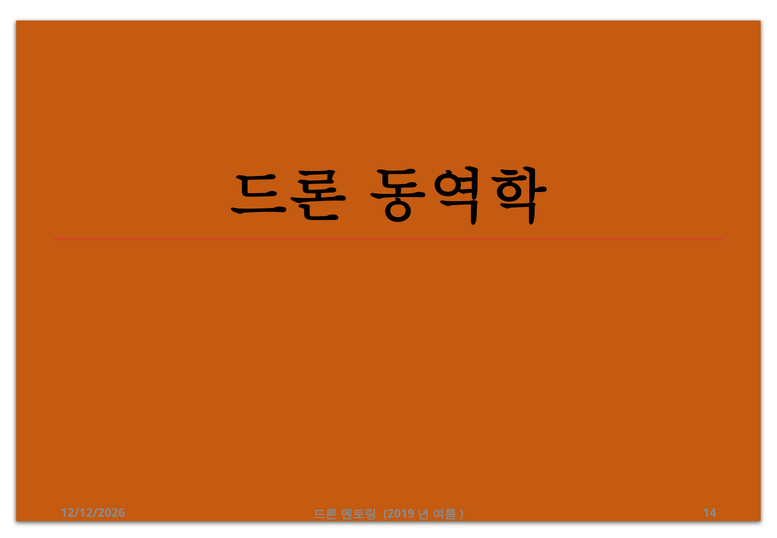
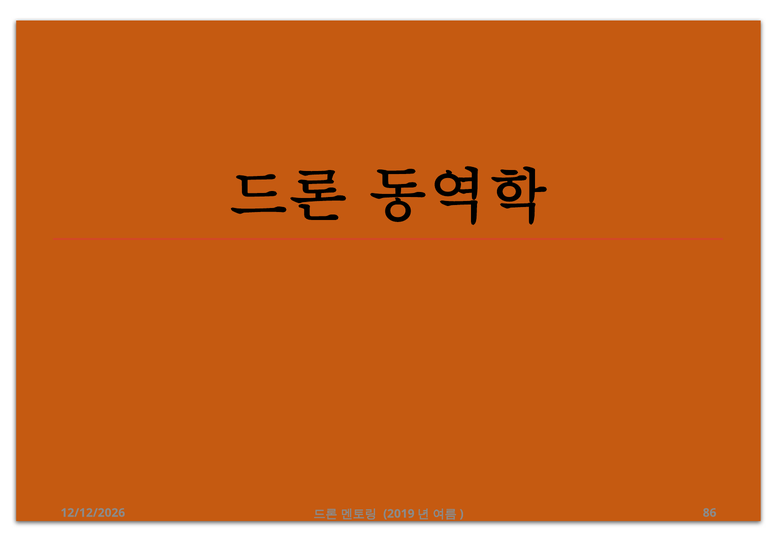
14: 14 -> 86 (710, 513)
